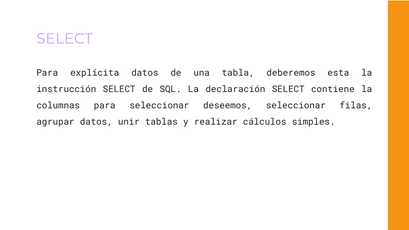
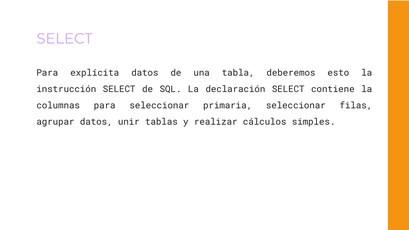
esta: esta -> esto (338, 73)
deseemos: deseemos -> primaria (228, 106)
